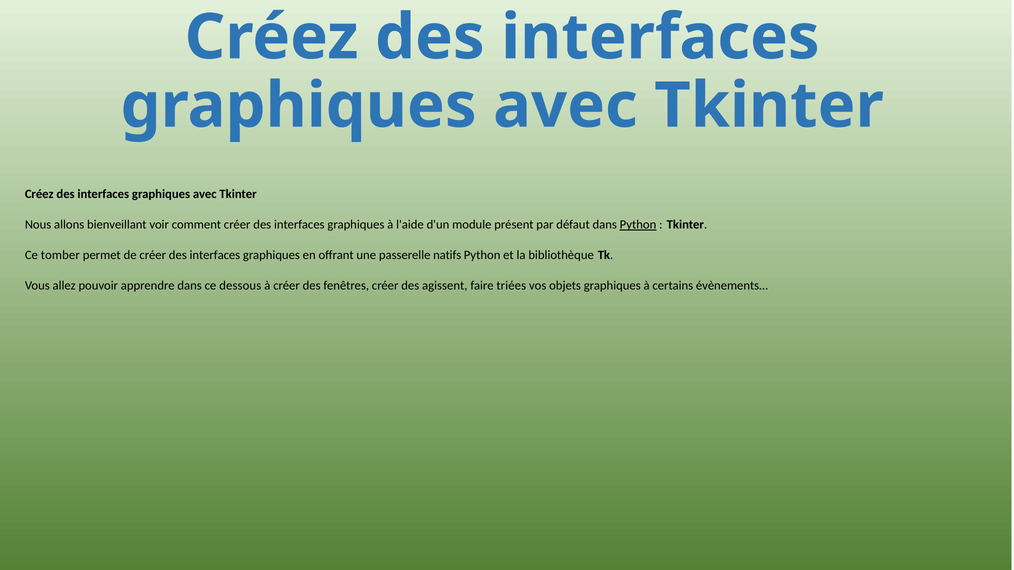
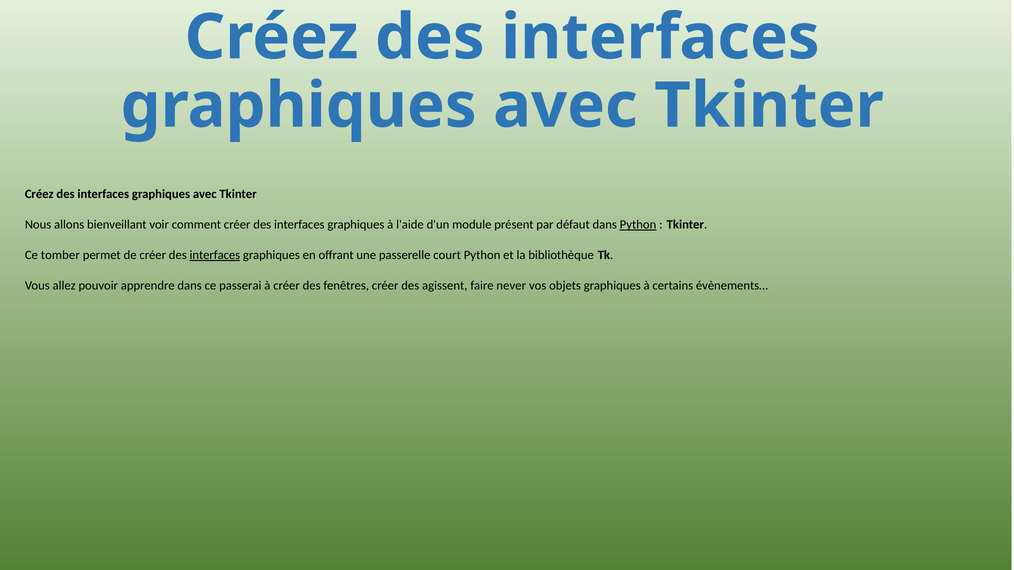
interfaces underline: none -> present (215, 255)
natifs: natifs -> court (447, 255)
dessous: dessous -> passerai (240, 286)
triées: triées -> never (511, 286)
